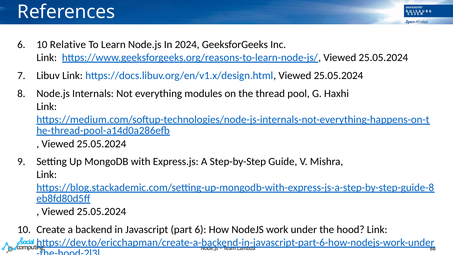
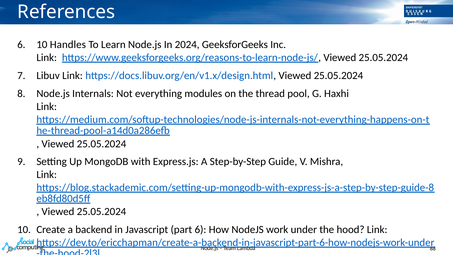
Relative: Relative -> Handles (68, 44)
